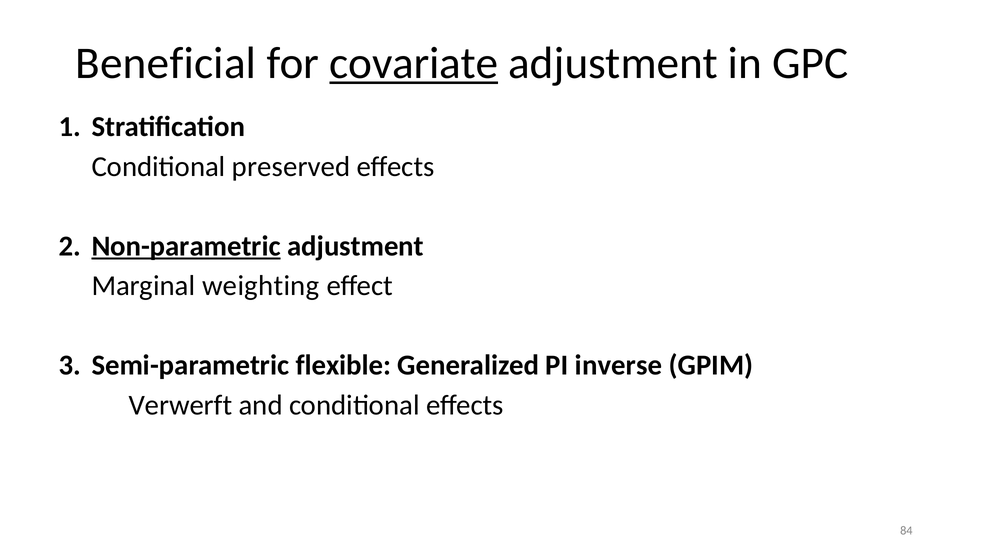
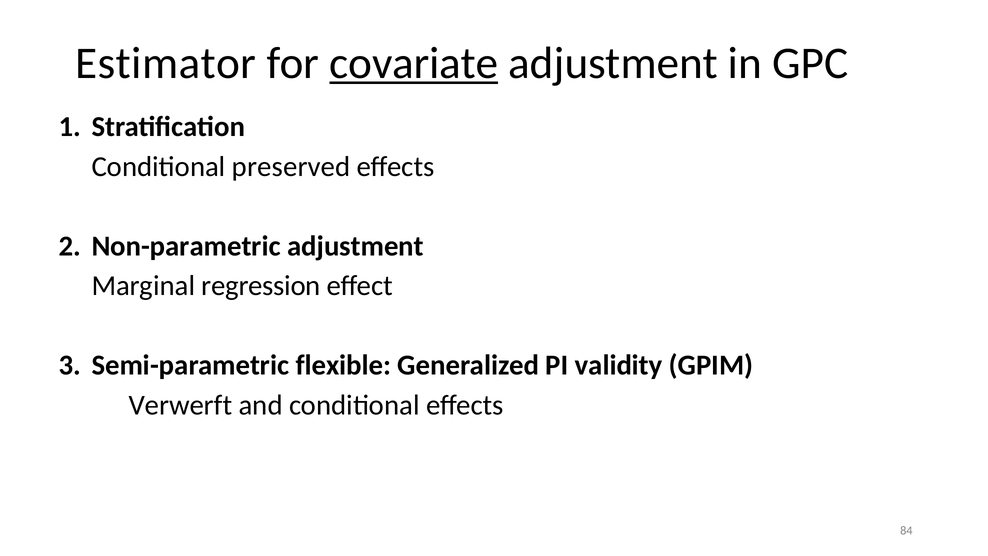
Beneficial: Beneficial -> Estimator (166, 63)
Non-parametric underline: present -> none (186, 246)
weighting: weighting -> regression (261, 286)
inverse: inverse -> validity (619, 365)
